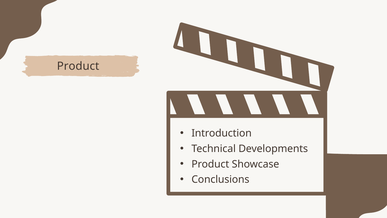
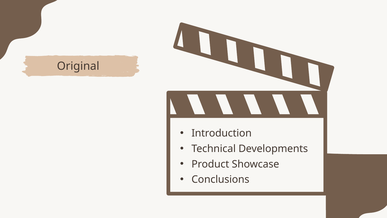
Product: Product -> Original (78, 66)
